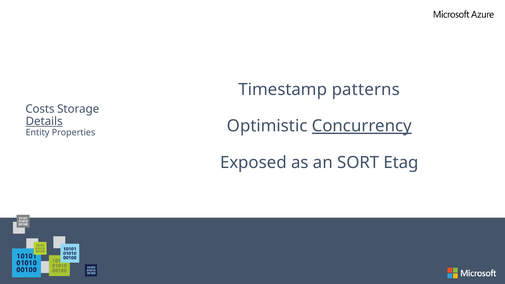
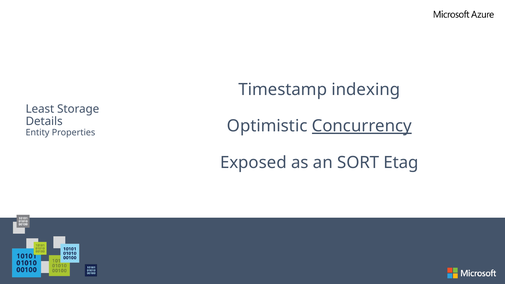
patterns: patterns -> indexing (366, 90)
Costs: Costs -> Least (40, 109)
Details underline: present -> none (44, 121)
